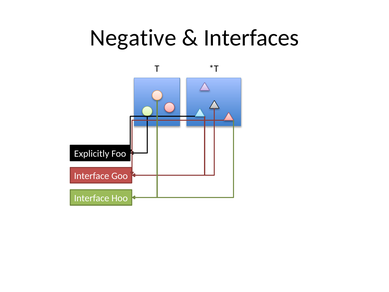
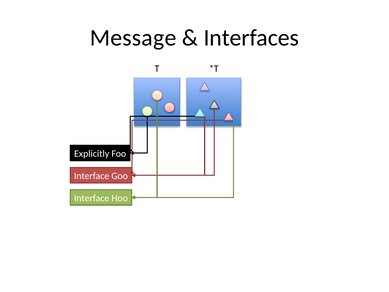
Negative: Negative -> Message (133, 38)
